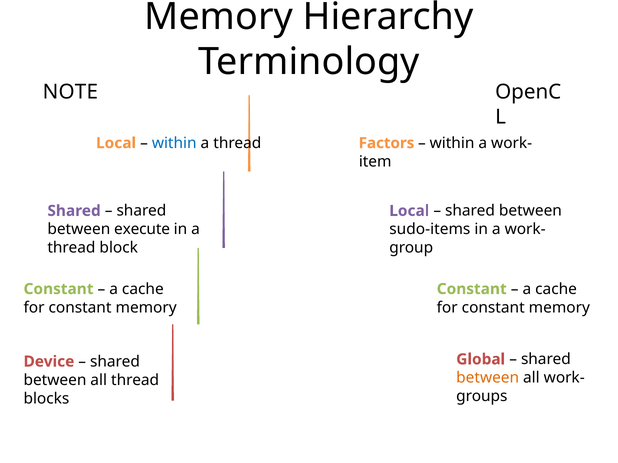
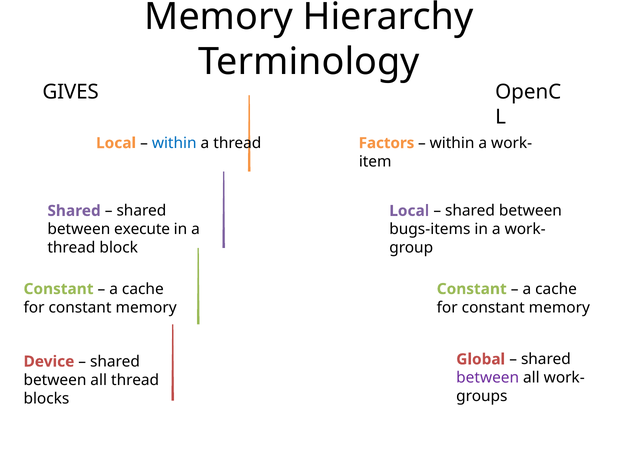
NOTE: NOTE -> GIVES (71, 92)
sudo-items: sudo-items -> bugs-items (430, 230)
between colour: orange -> purple (488, 378)
